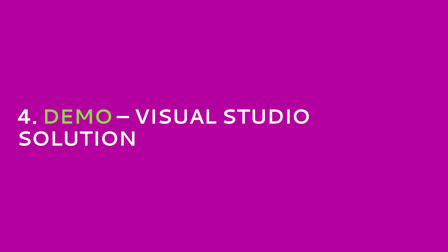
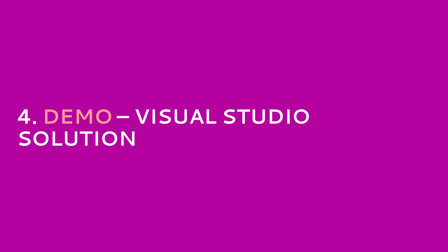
DEMO colour: light green -> pink (77, 117)
